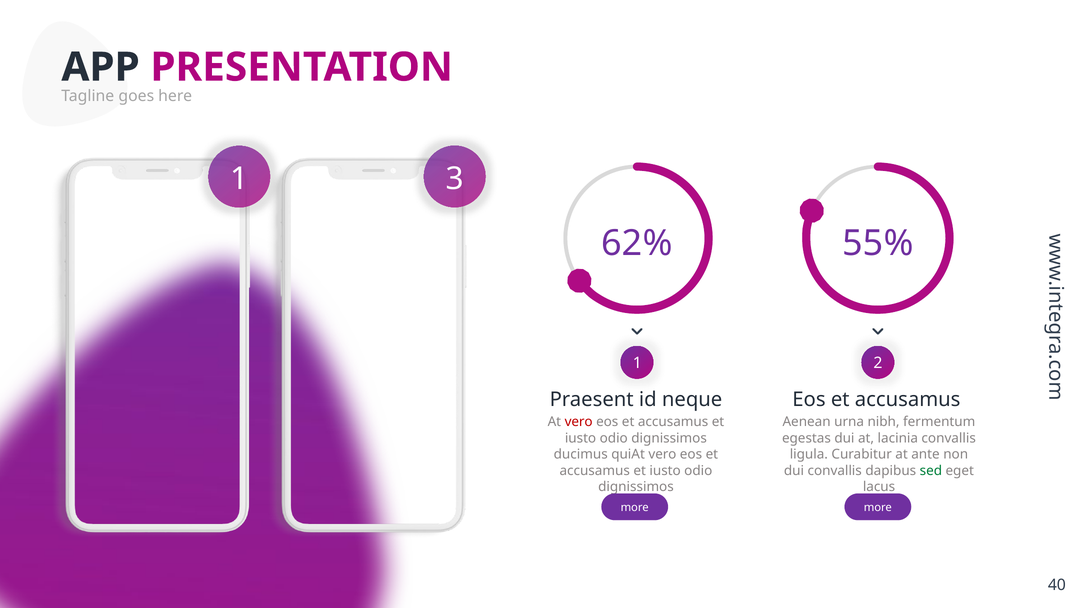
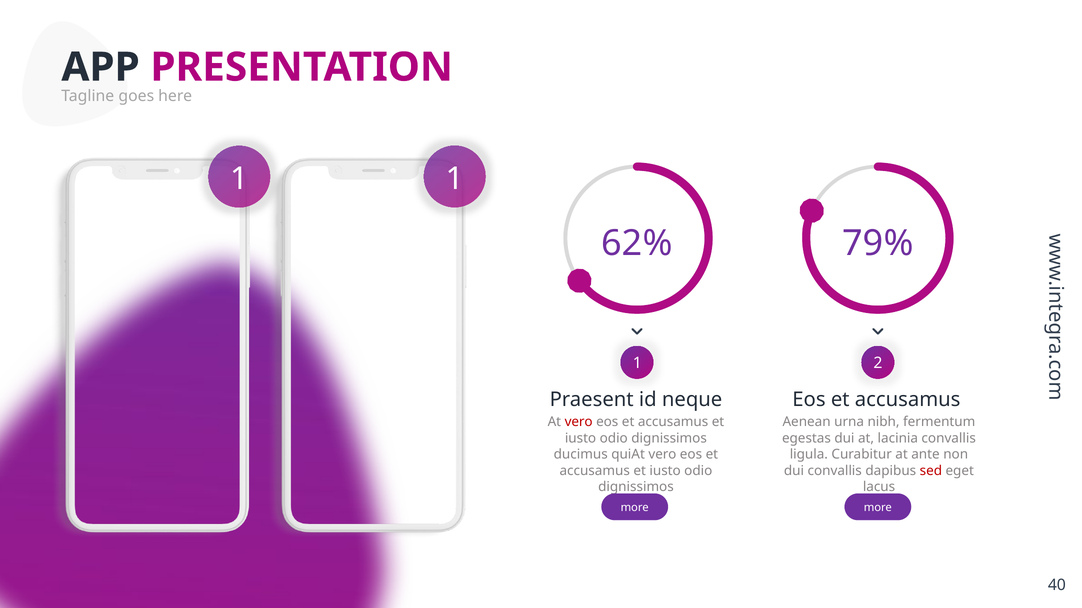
1 3: 3 -> 1 (455, 179)
55%: 55% -> 79% (878, 243)
sed colour: green -> red (931, 471)
